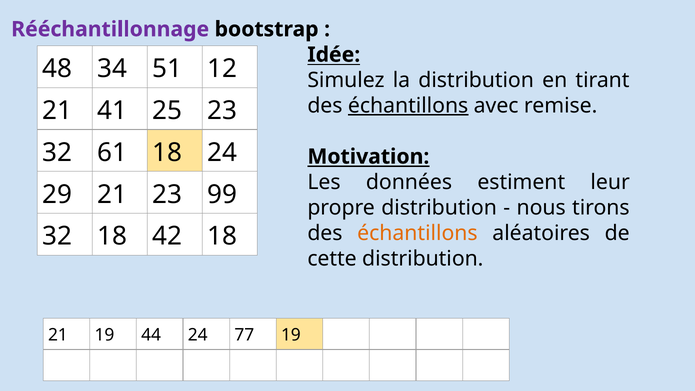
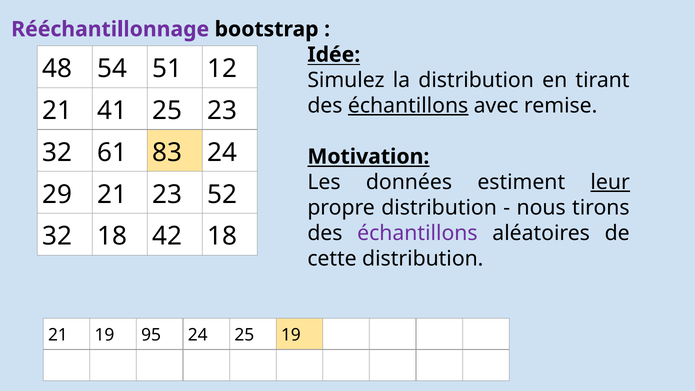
34: 34 -> 54 (112, 69)
61 18: 18 -> 83 (167, 153)
leur underline: none -> present (610, 182)
99: 99 -> 52 (222, 194)
échantillons colour: orange -> purple (417, 233)
44: 44 -> 95 (151, 335)
24 77: 77 -> 25 (244, 335)
